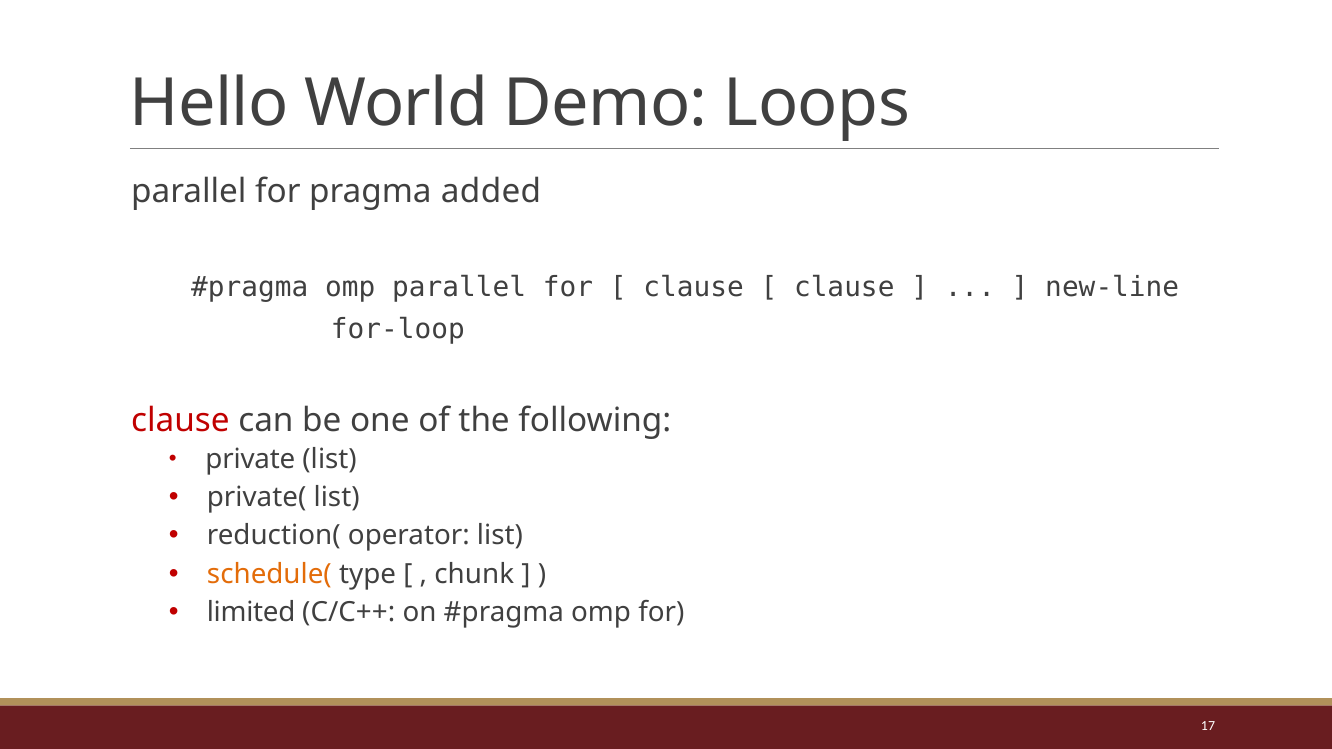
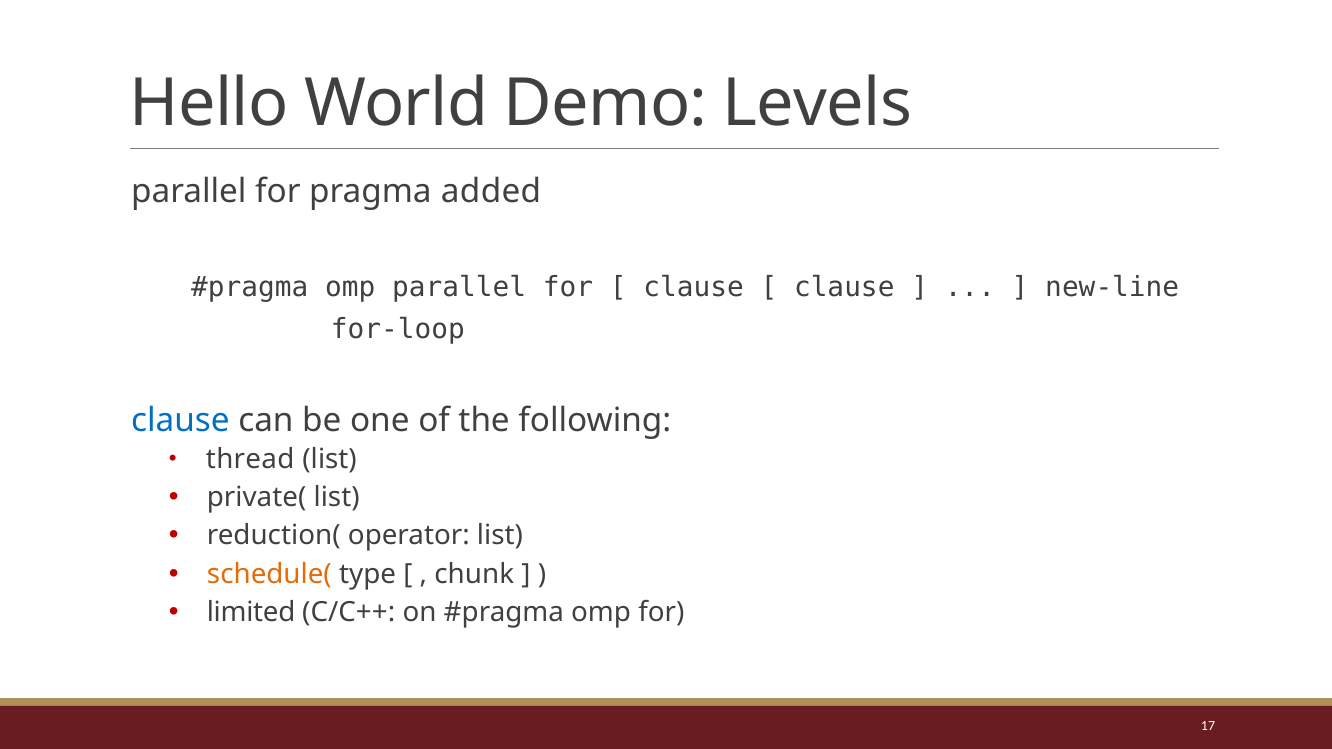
Loops: Loops -> Levels (817, 104)
clause colour: red -> blue (180, 421)
private: private -> thread (250, 459)
